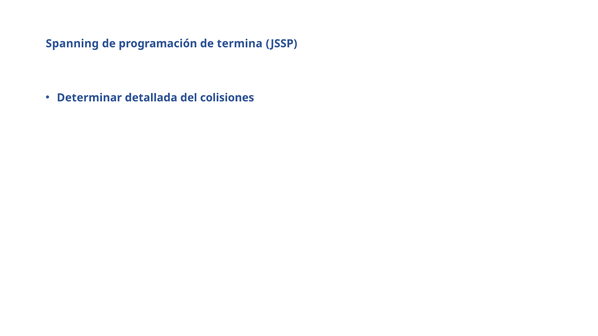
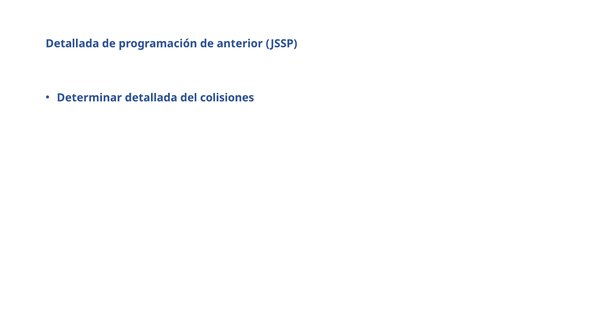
Spanning: Spanning -> Detallada (72, 44)
termina: termina -> anterior (240, 44)
